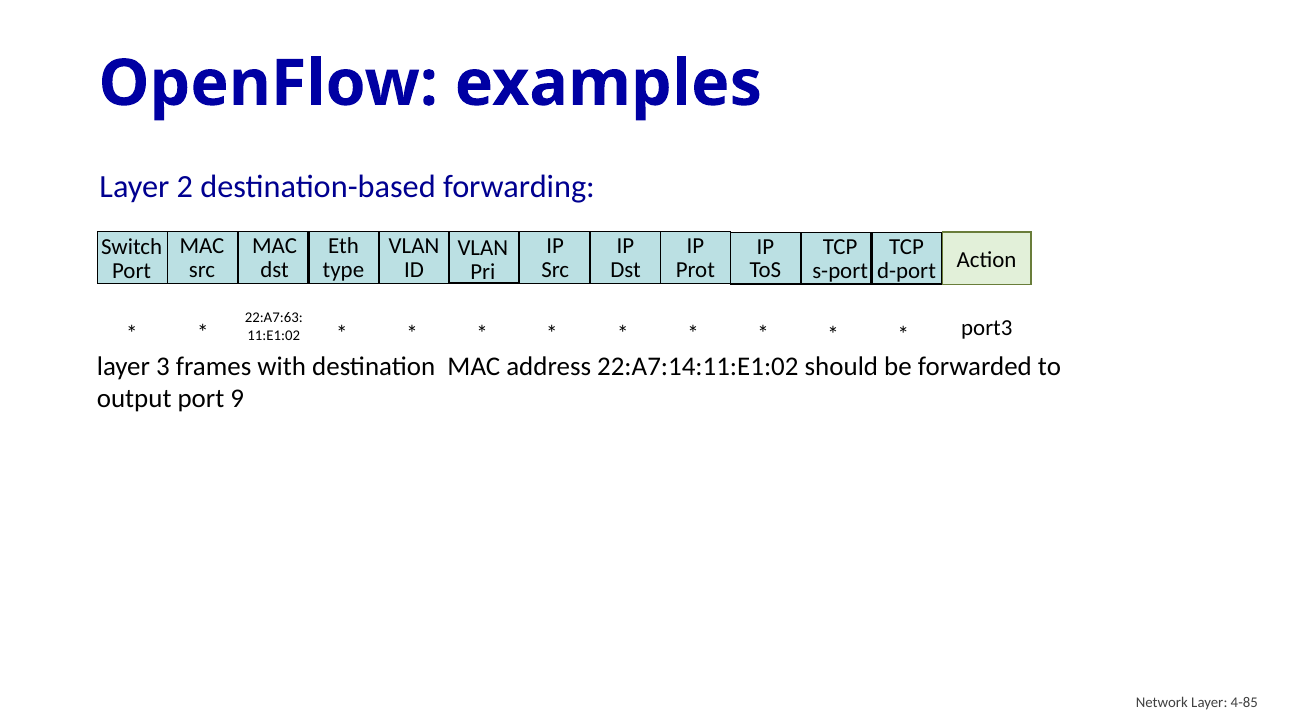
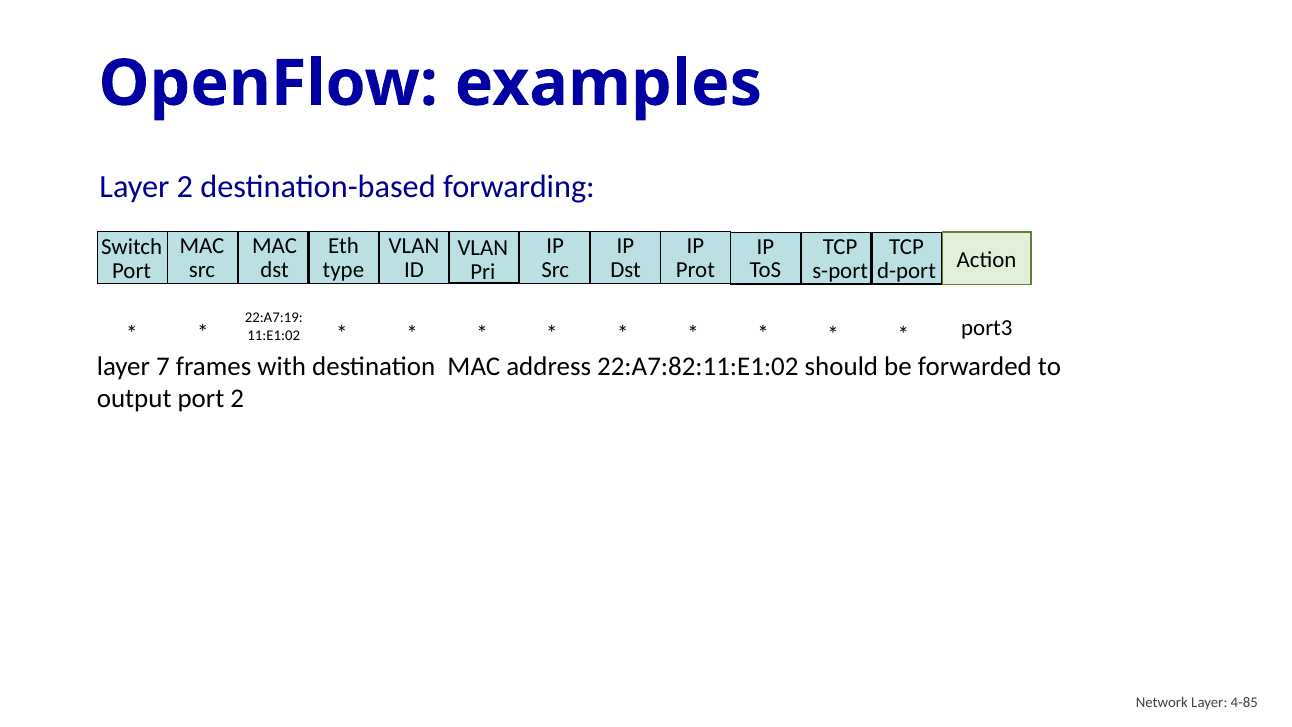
22:A7:63: 22:A7:63 -> 22:A7:19 (274, 317)
3: 3 -> 7 (163, 367)
22:A7:14:11:E1:02: 22:A7:14:11:E1:02 -> 22:A7:82:11:E1:02 (698, 367)
port 9: 9 -> 2 (237, 399)
